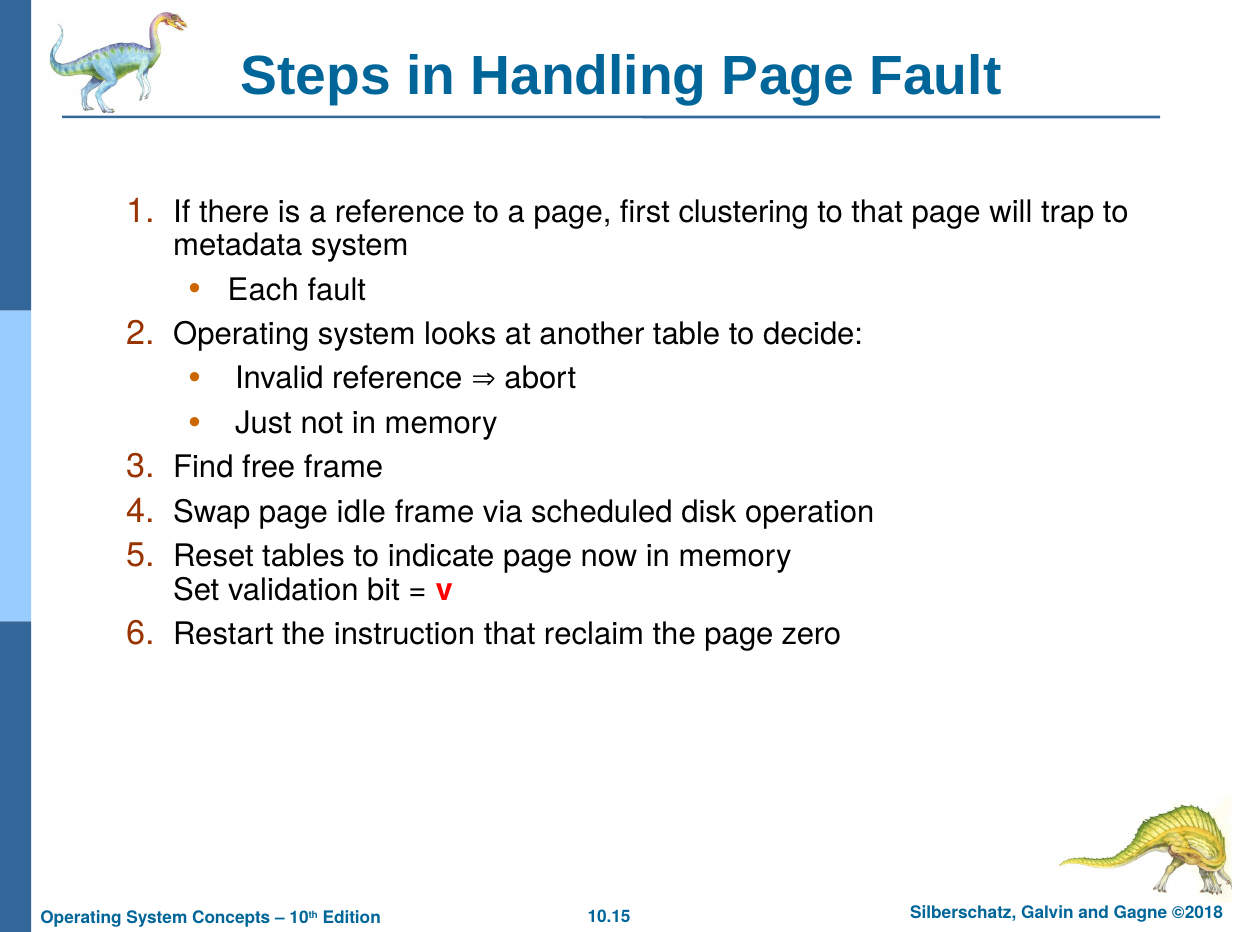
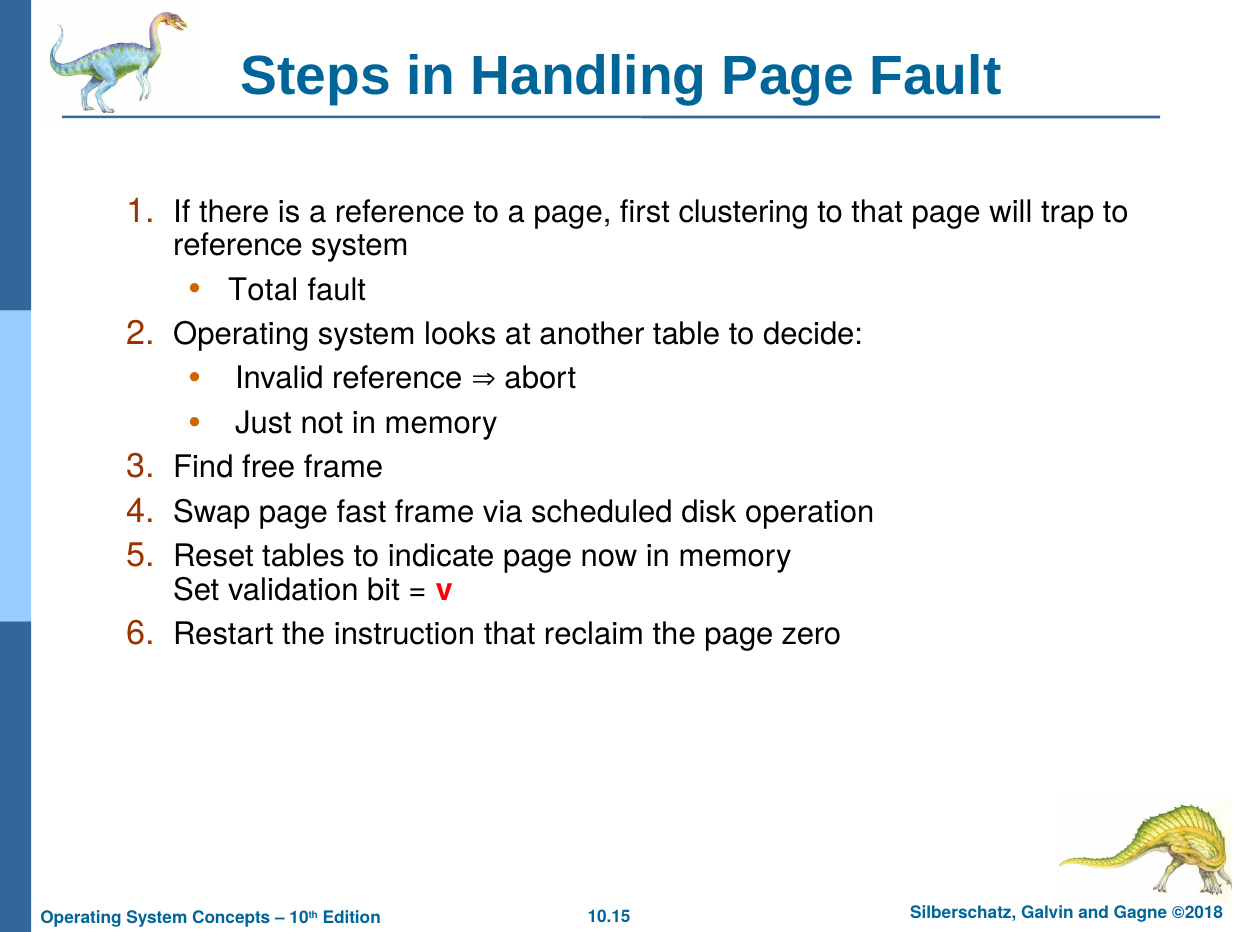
metadata: metadata -> reference (238, 245)
Each: Each -> Total (263, 290)
idle: idle -> fast (362, 512)
